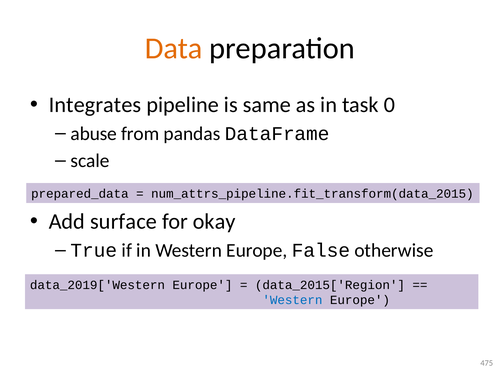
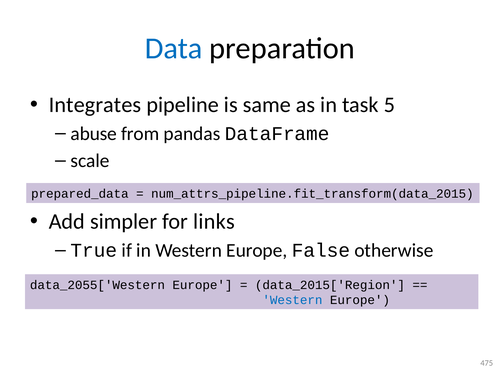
Data colour: orange -> blue (174, 48)
0: 0 -> 5 (389, 105)
surface: surface -> simpler (124, 222)
okay: okay -> links (214, 222)
data_2019['Western: data_2019['Western -> data_2055['Western (97, 285)
